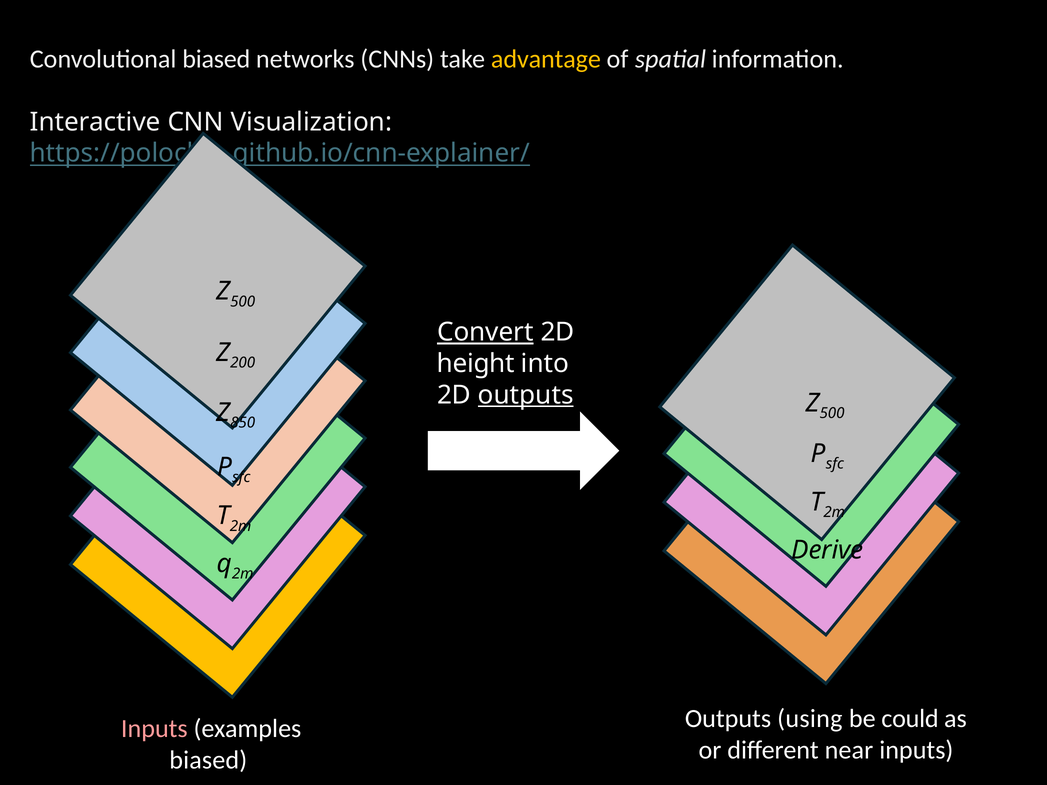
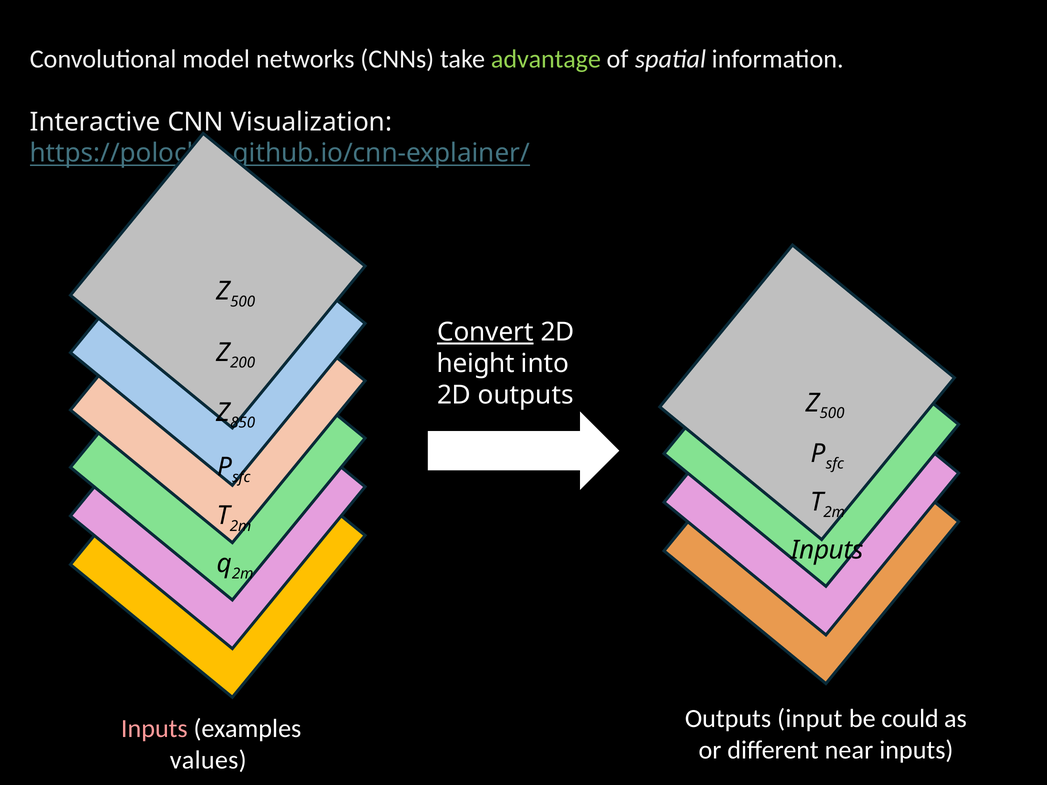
Convolutional biased: biased -> model (216, 59)
advantage colour: yellow -> light green (546, 59)
outputs underline: present -> none (526, 395)
Derive: Derive -> Inputs (827, 550)
using: using -> input (810, 719)
biased: biased -> values (208, 760)
